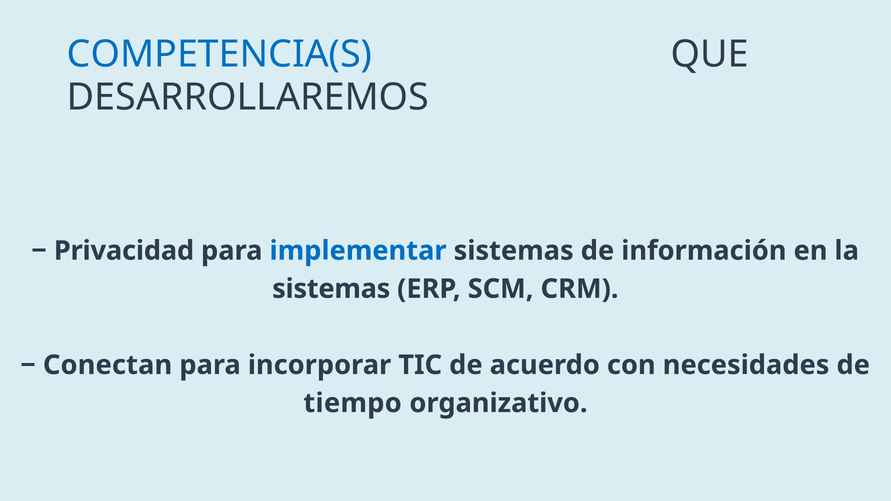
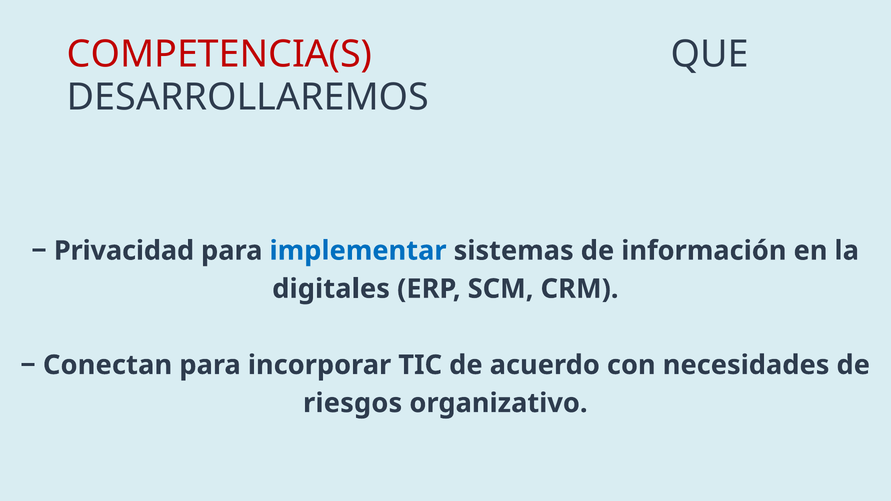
COMPETENCIA(S colour: blue -> red (220, 55)
sistemas: sistemas -> digitales (331, 289)
tiempo: tiempo -> riesgos (353, 403)
